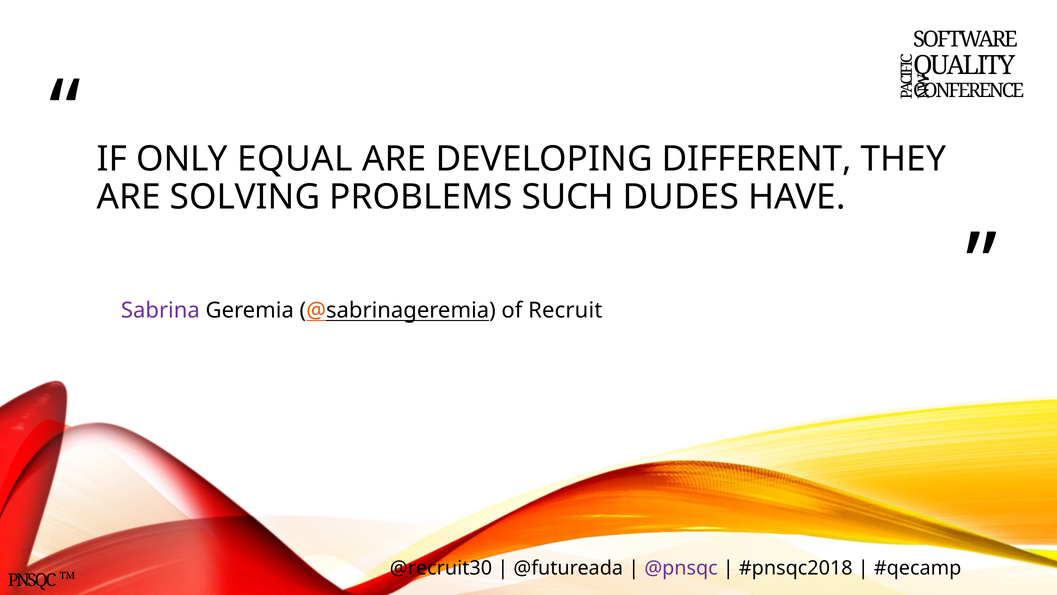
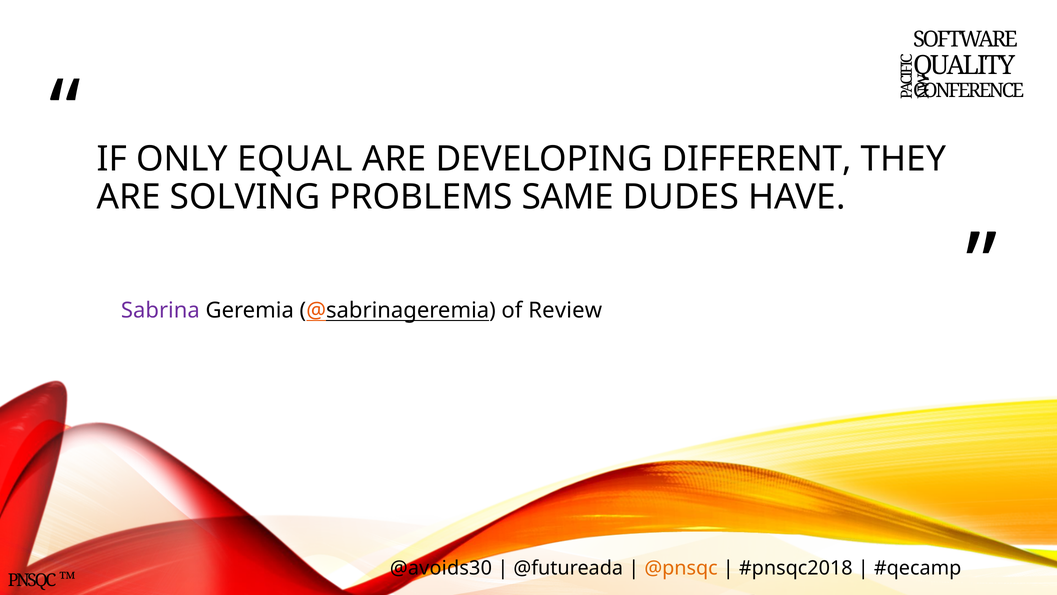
SUCH: SUCH -> SAME (568, 197)
Recruit: Recruit -> Review (565, 310)
@recruit30: @recruit30 -> @avoids30 (441, 568)
@pnsqc colour: purple -> orange (681, 568)
